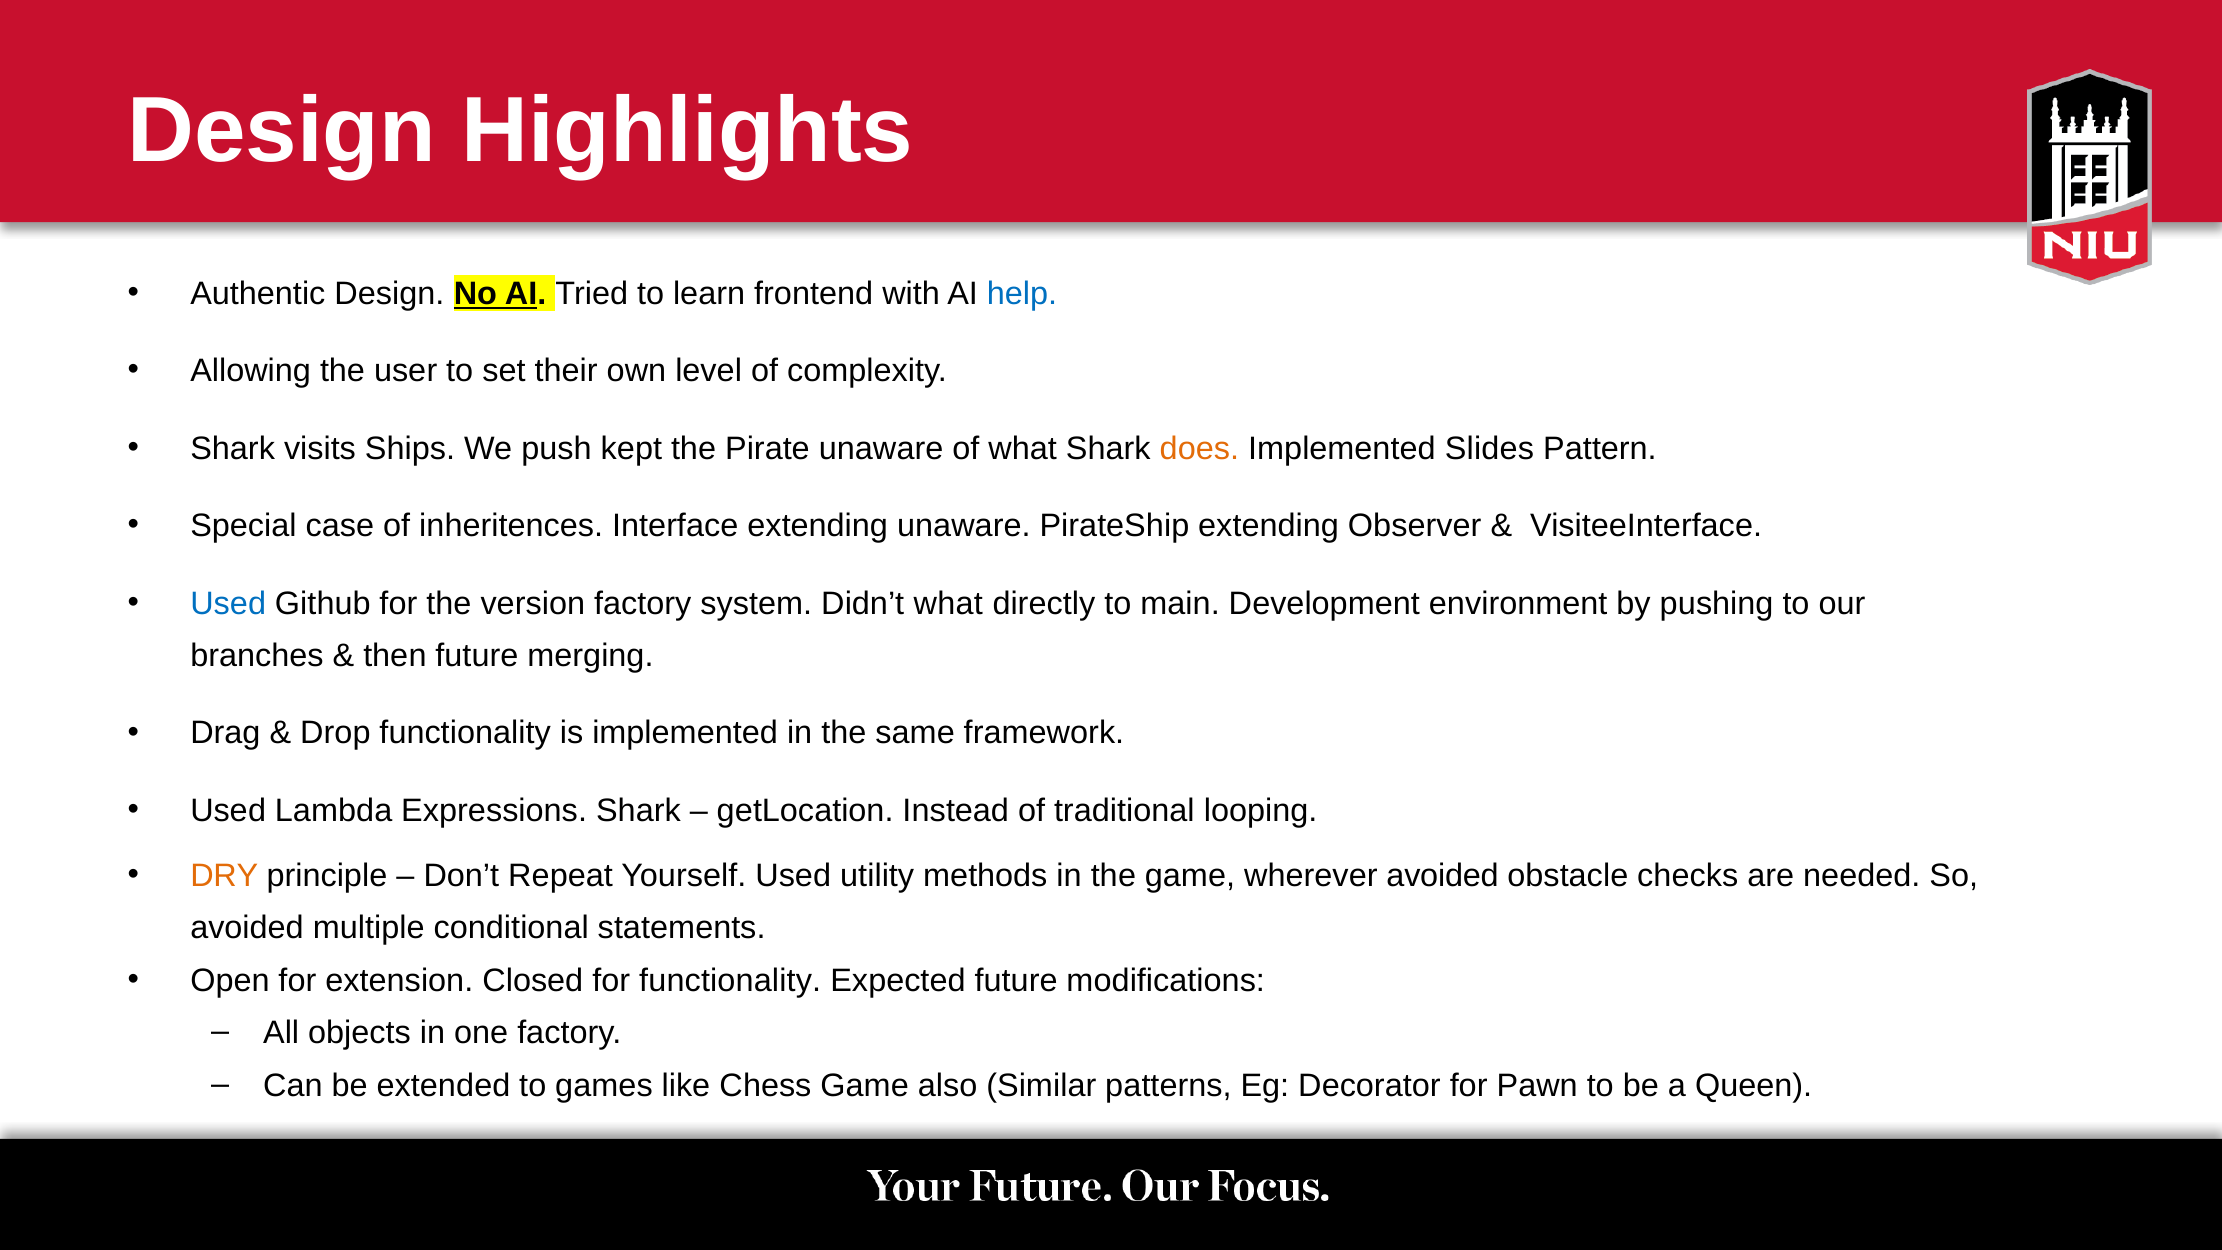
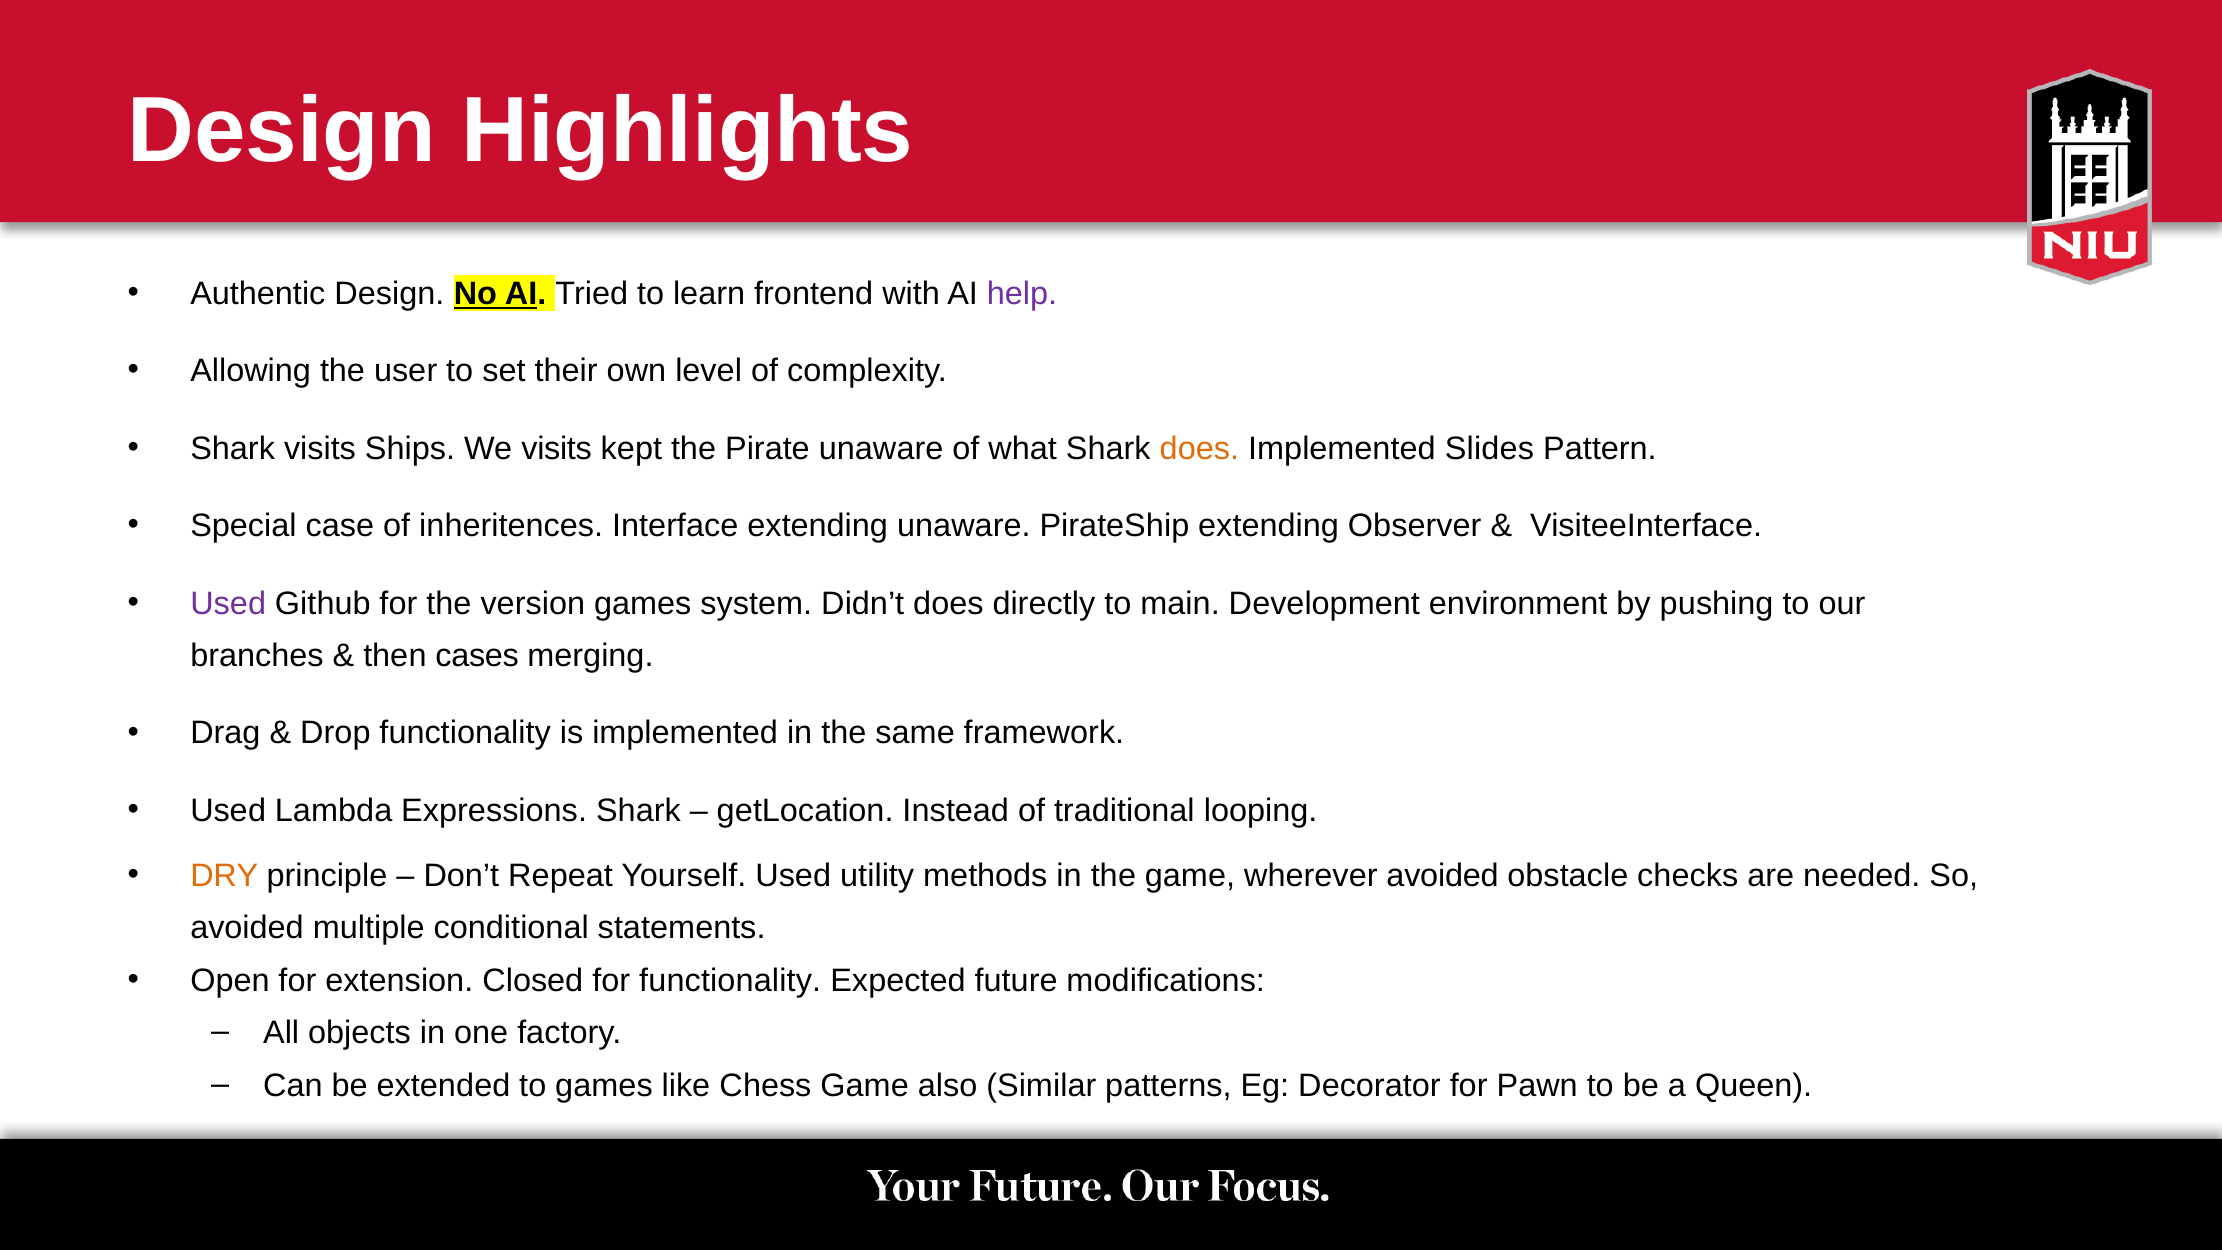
help colour: blue -> purple (1022, 294)
We push: push -> visits (557, 448)
Used colour: blue -> purple (228, 603)
version factory: factory -> games (643, 603)
Didn’t what: what -> does (948, 603)
then future: future -> cases (477, 656)
